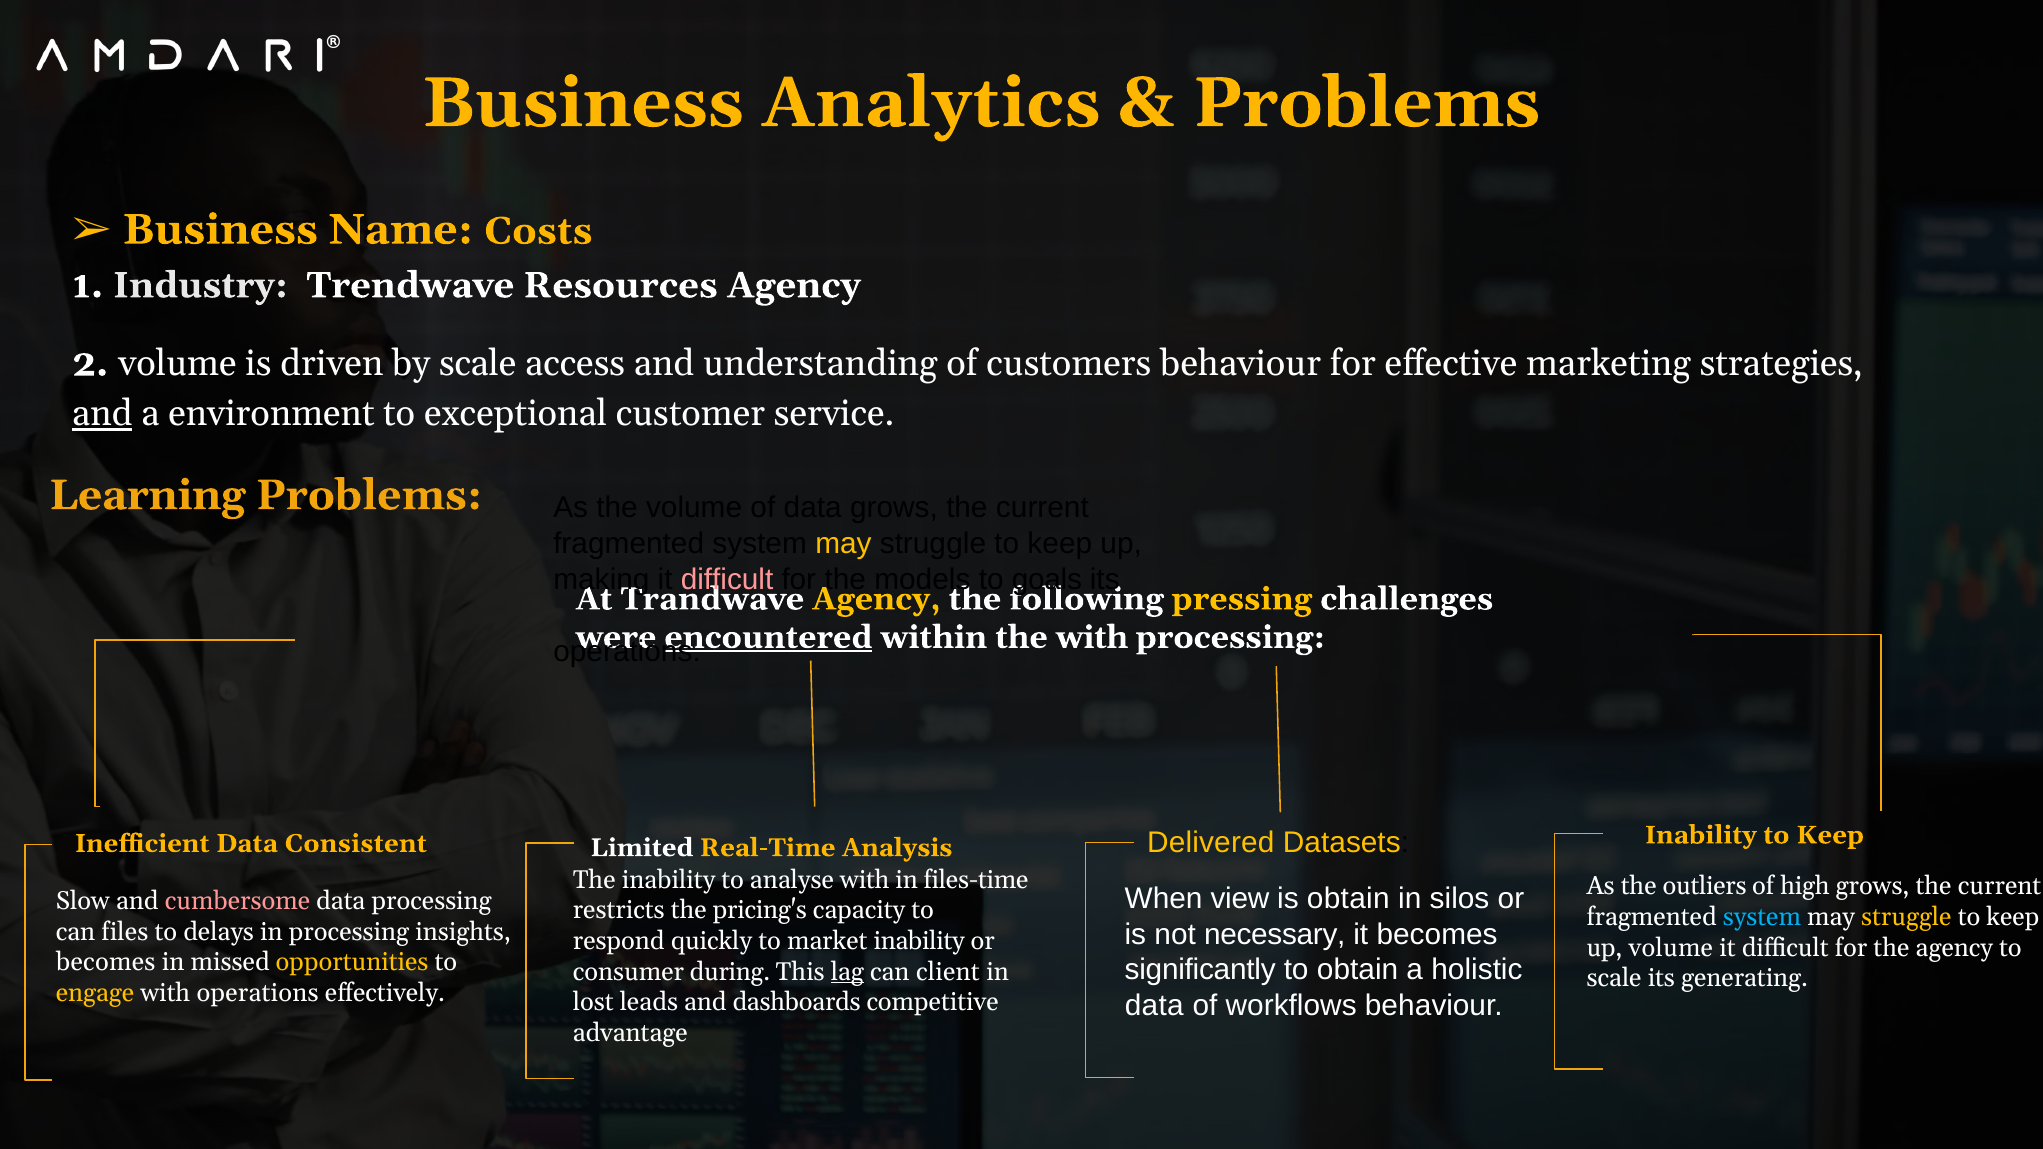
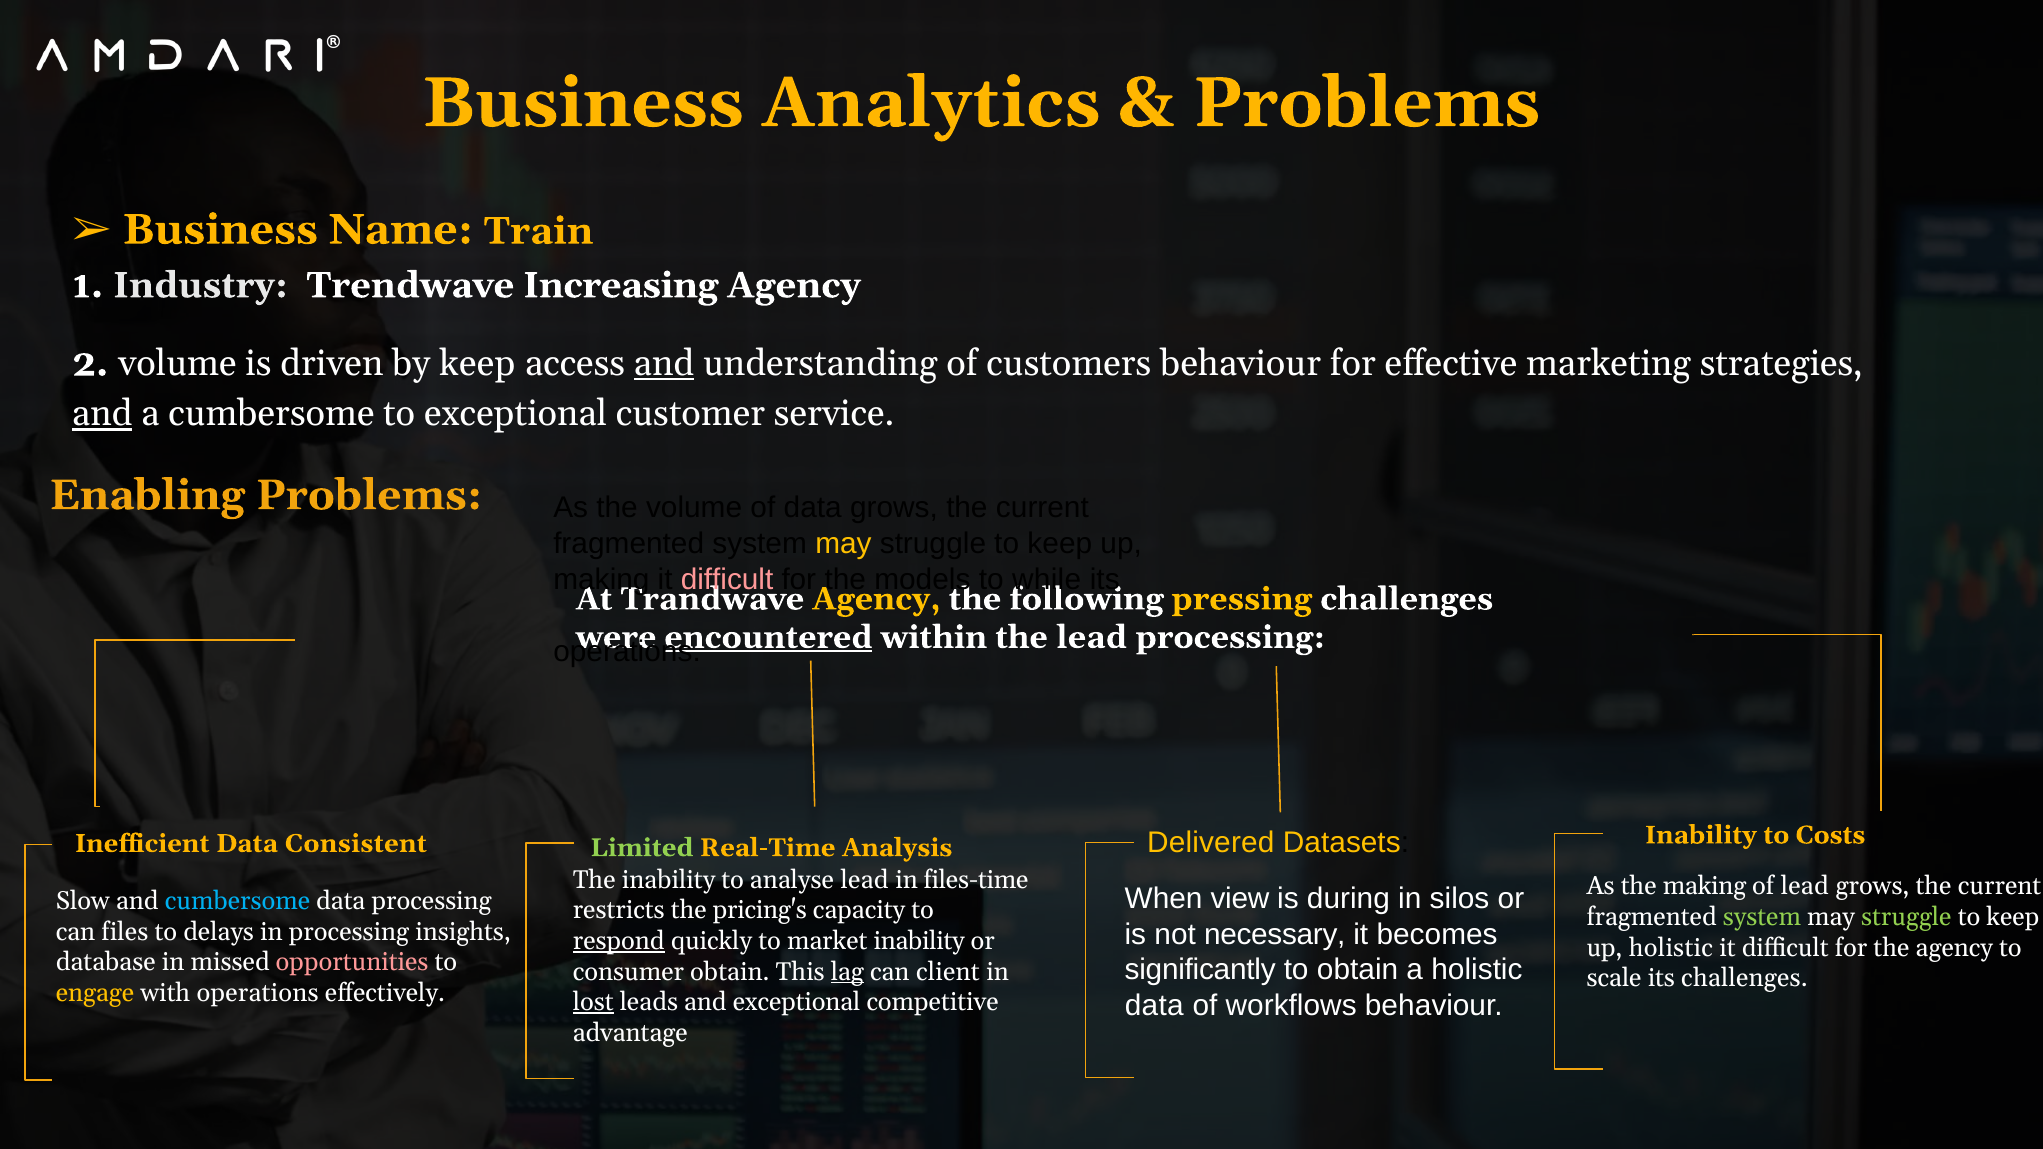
Costs: Costs -> Train (539, 231)
Resources: Resources -> Increasing (621, 285)
by scale: scale -> keep (477, 364)
and underline: none -> present (664, 364)
a environment: environment -> cumbersome (271, 414)
Learning: Learning -> Enabling (147, 495)
goals: goals -> while (1047, 580)
the with: with -> lead (1092, 637)
Inability to Keep: Keep -> Costs (1830, 835)
Limited colour: white -> light green (642, 848)
analyse with: with -> lead (865, 880)
the outliers: outliers -> making (1705, 887)
of high: high -> lead (1805, 887)
is obtain: obtain -> during (1348, 899)
cumbersome colour: pink -> light blue (237, 901)
system colour: light blue -> light green (1762, 917)
struggle colour: yellow -> light green (1906, 917)
respond underline: none -> present (619, 941)
up volume: volume -> holistic (1671, 948)
becomes: becomes -> database (106, 963)
opportunities colour: yellow -> pink (352, 963)
consumer during: during -> obtain (730, 972)
its generating: generating -> challenges (1744, 978)
lost underline: none -> present (593, 1002)
and dashboards: dashboards -> exceptional (797, 1002)
